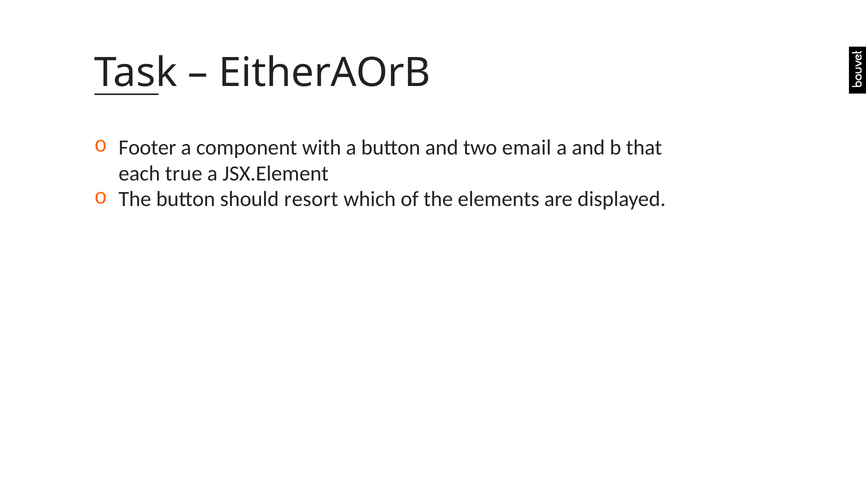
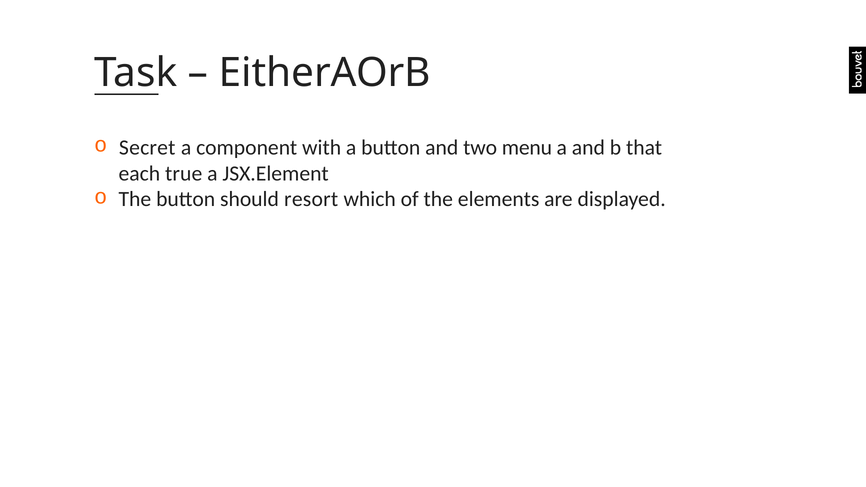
Footer: Footer -> Secret (147, 147)
email: email -> menu (527, 147)
